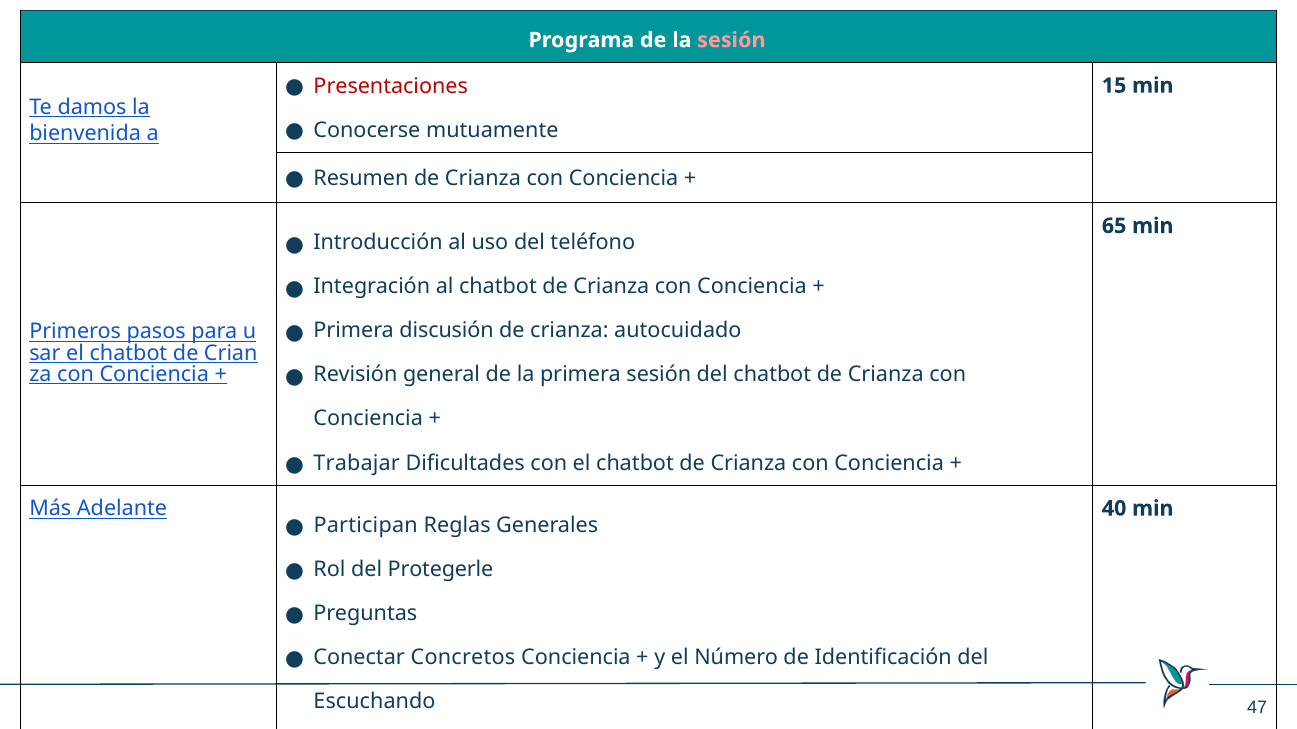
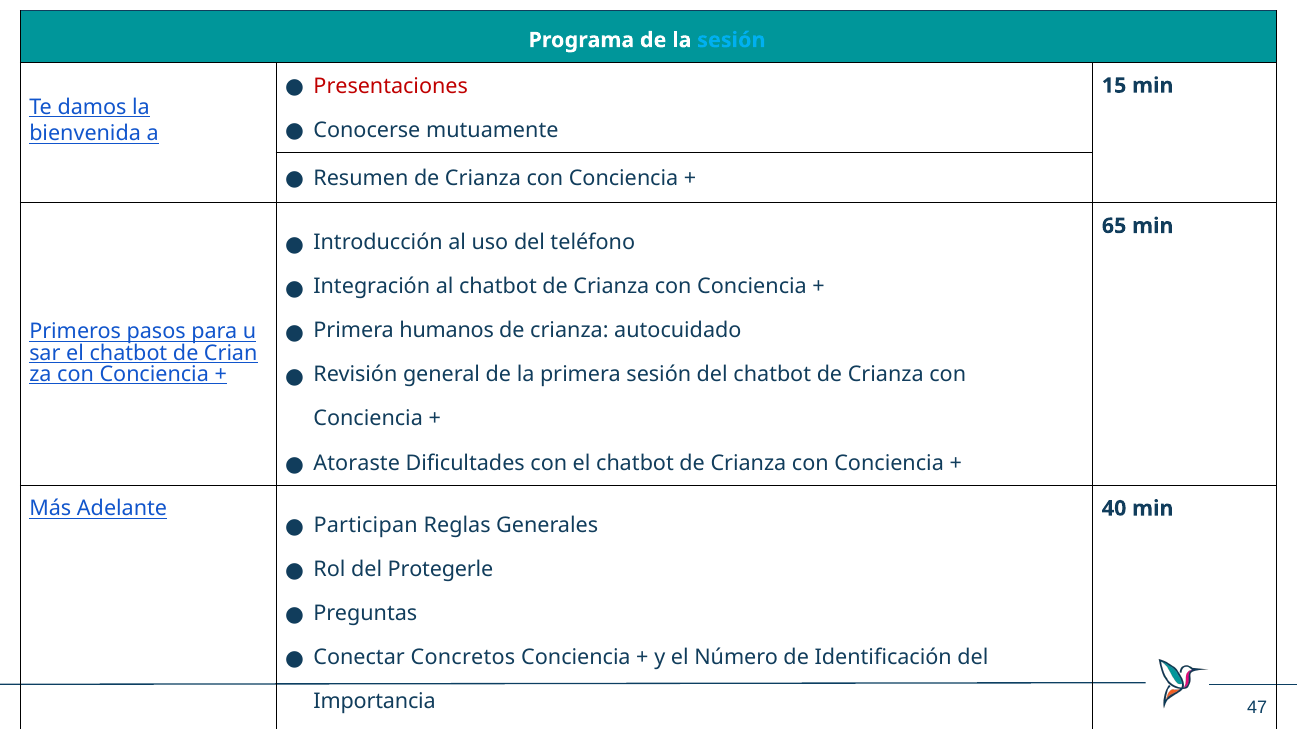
sesión colour: pink -> light blue (731, 40)
discusión: discusión -> humanos (447, 331)
Trabajar: Trabajar -> Atoraste (357, 463)
Escuchando: Escuchando -> Importancia (375, 702)
